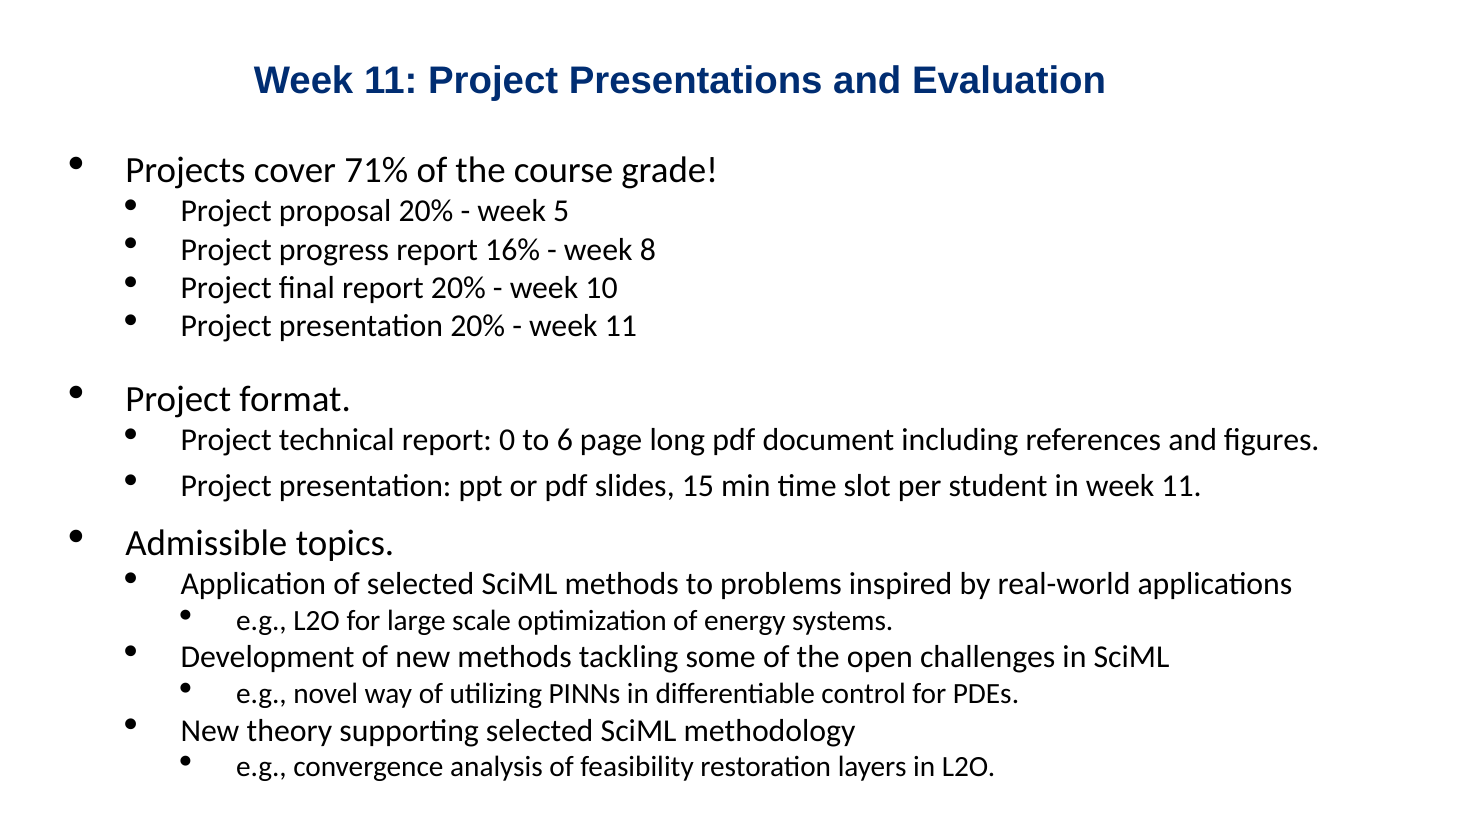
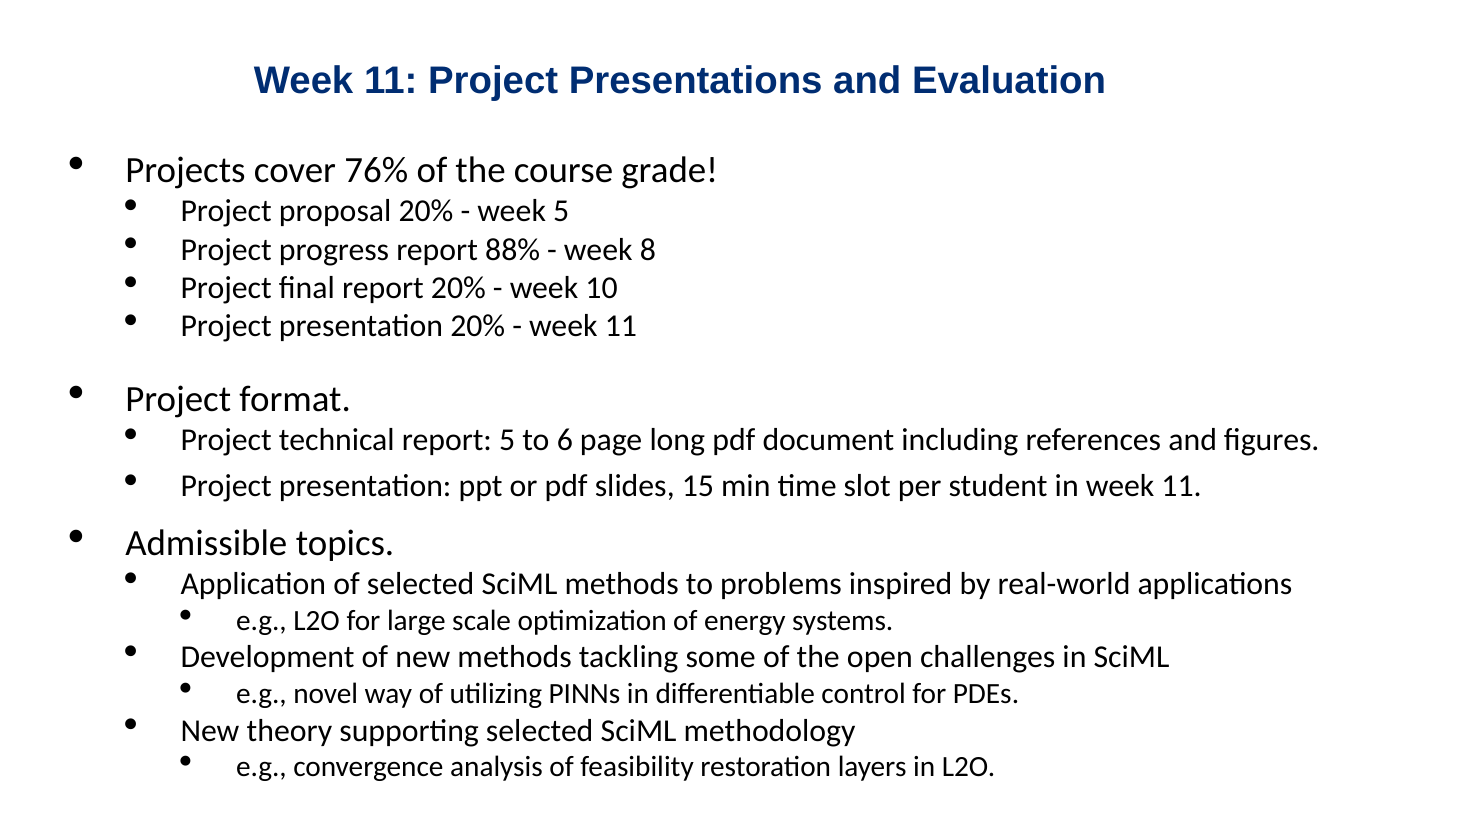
71%: 71% -> 76% (376, 171)
16%: 16% -> 88% (513, 250)
report 0: 0 -> 5 (507, 440)
